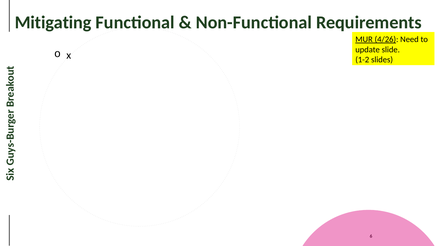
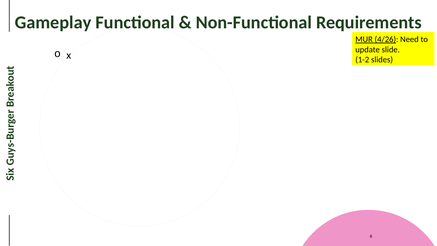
Mitigating: Mitigating -> Gameplay (53, 22)
